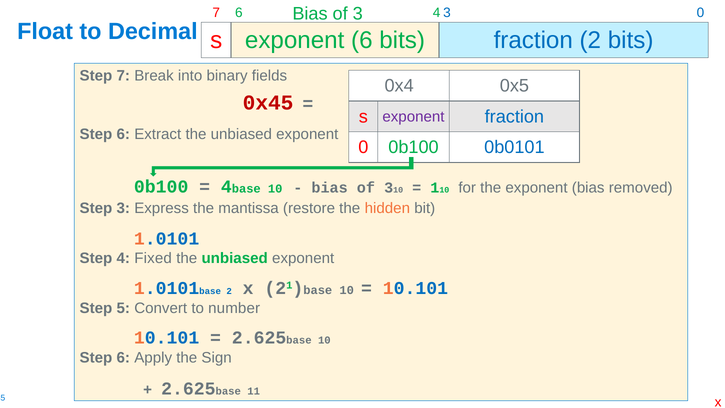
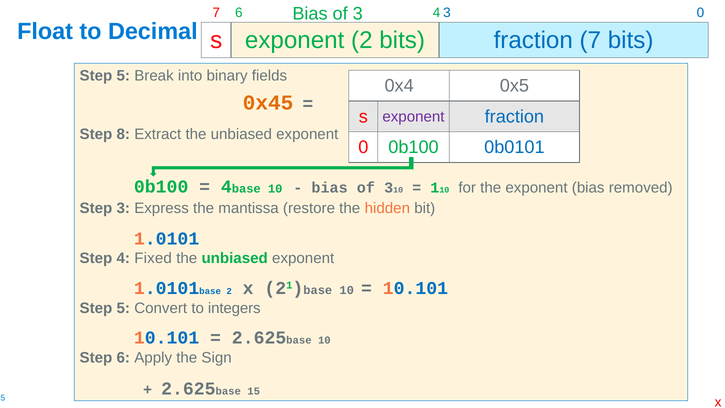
exponent 6: 6 -> 2 (362, 40)
fraction 2: 2 -> 7 (590, 40)
7: 7 -> 5 (123, 76)
0x45 colour: red -> orange (268, 103)
6: 6 -> 8 (123, 134)
number: number -> integers (234, 308)
11: 11 -> 15 (254, 391)
